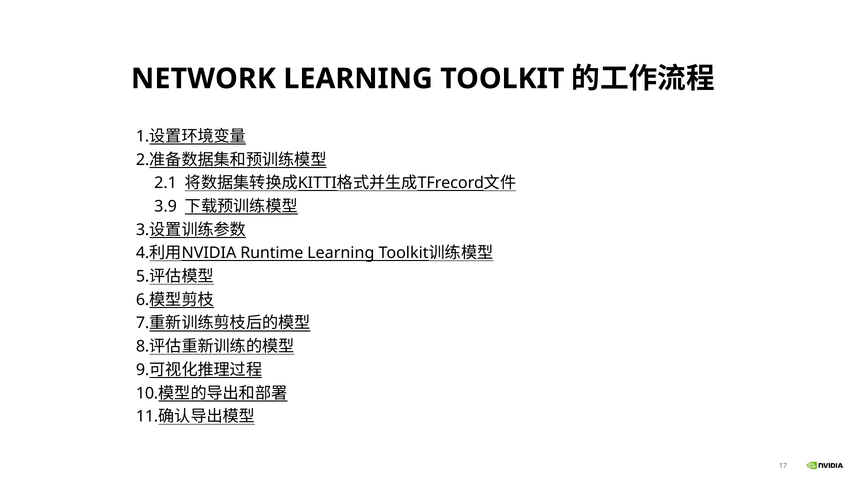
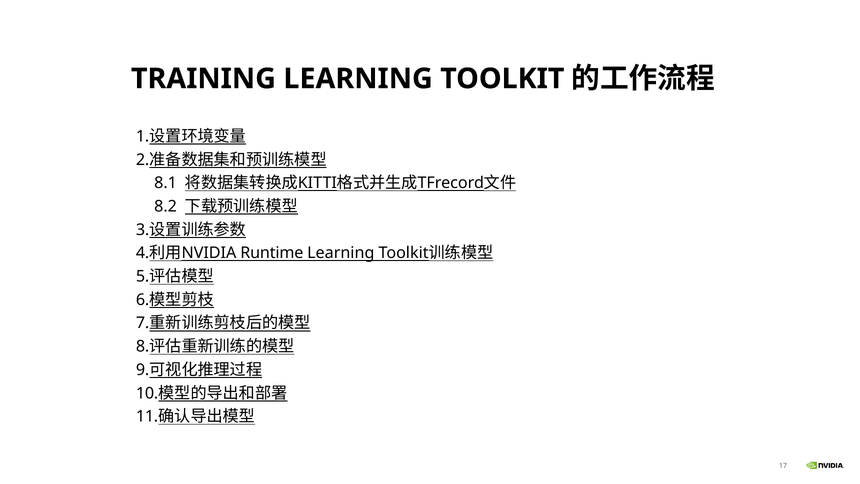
NETWORK: NETWORK -> TRAINING (203, 79)
2.1: 2.1 -> 8.1 (166, 183)
3.9: 3.9 -> 8.2 (166, 206)
